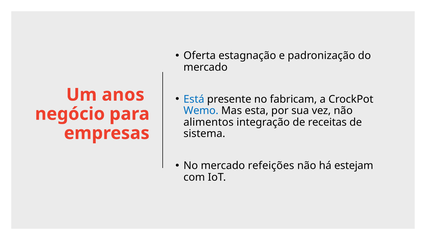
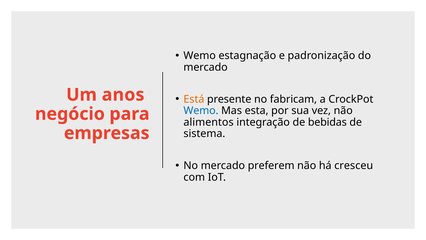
Oferta: Oferta -> Wemo (200, 56)
Está colour: blue -> orange (194, 99)
receitas: receitas -> bebidas (327, 122)
refeições: refeições -> preferem (271, 165)
estejam: estejam -> cresceu (354, 165)
